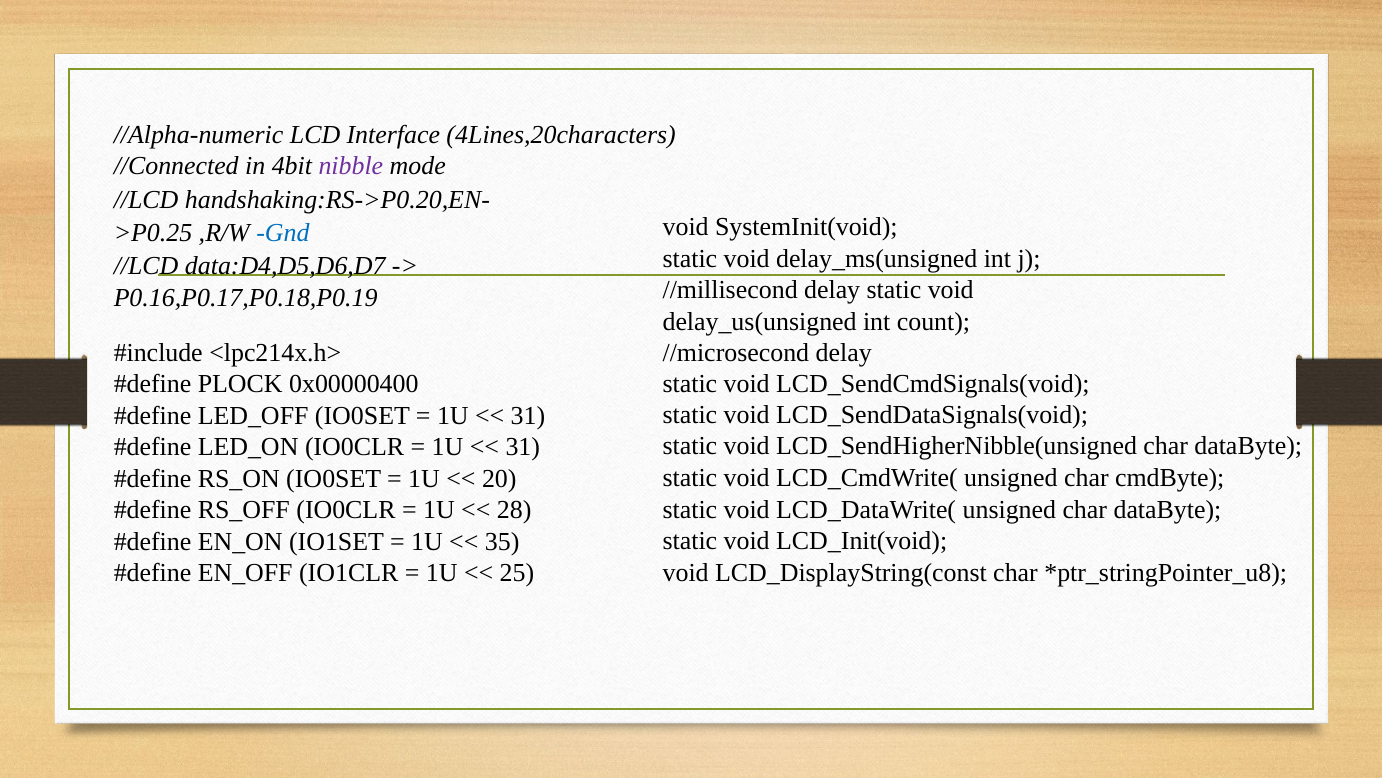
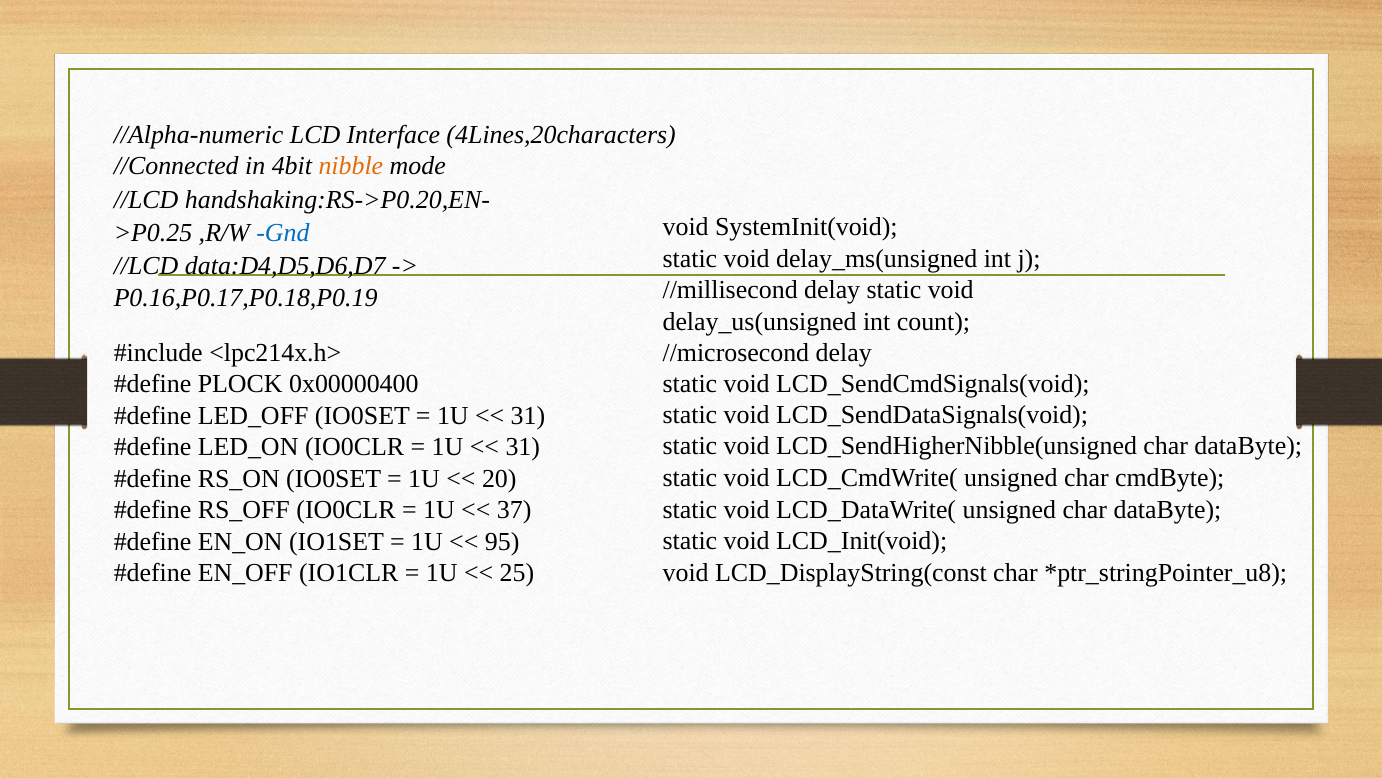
nibble colour: purple -> orange (351, 166)
28: 28 -> 37 (514, 510)
35: 35 -> 95 (502, 541)
